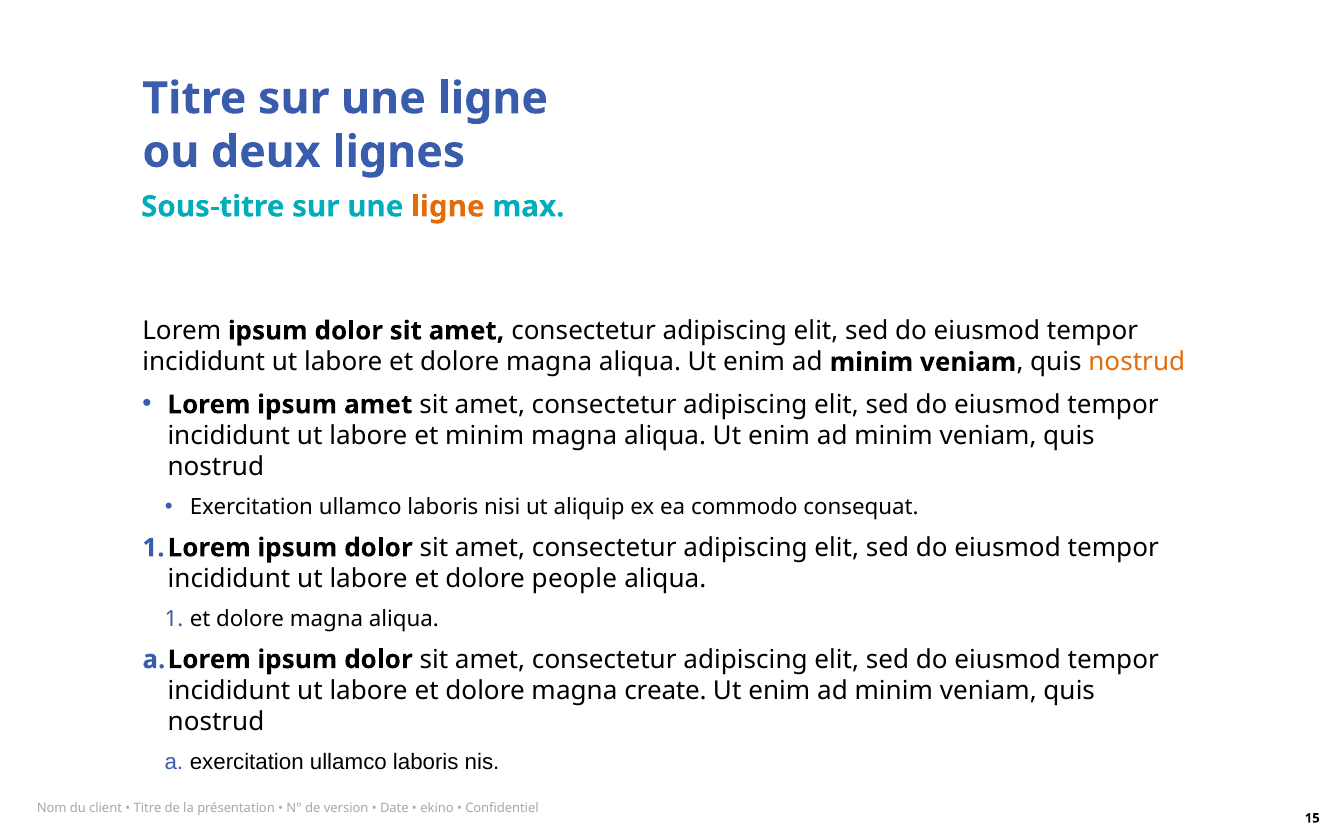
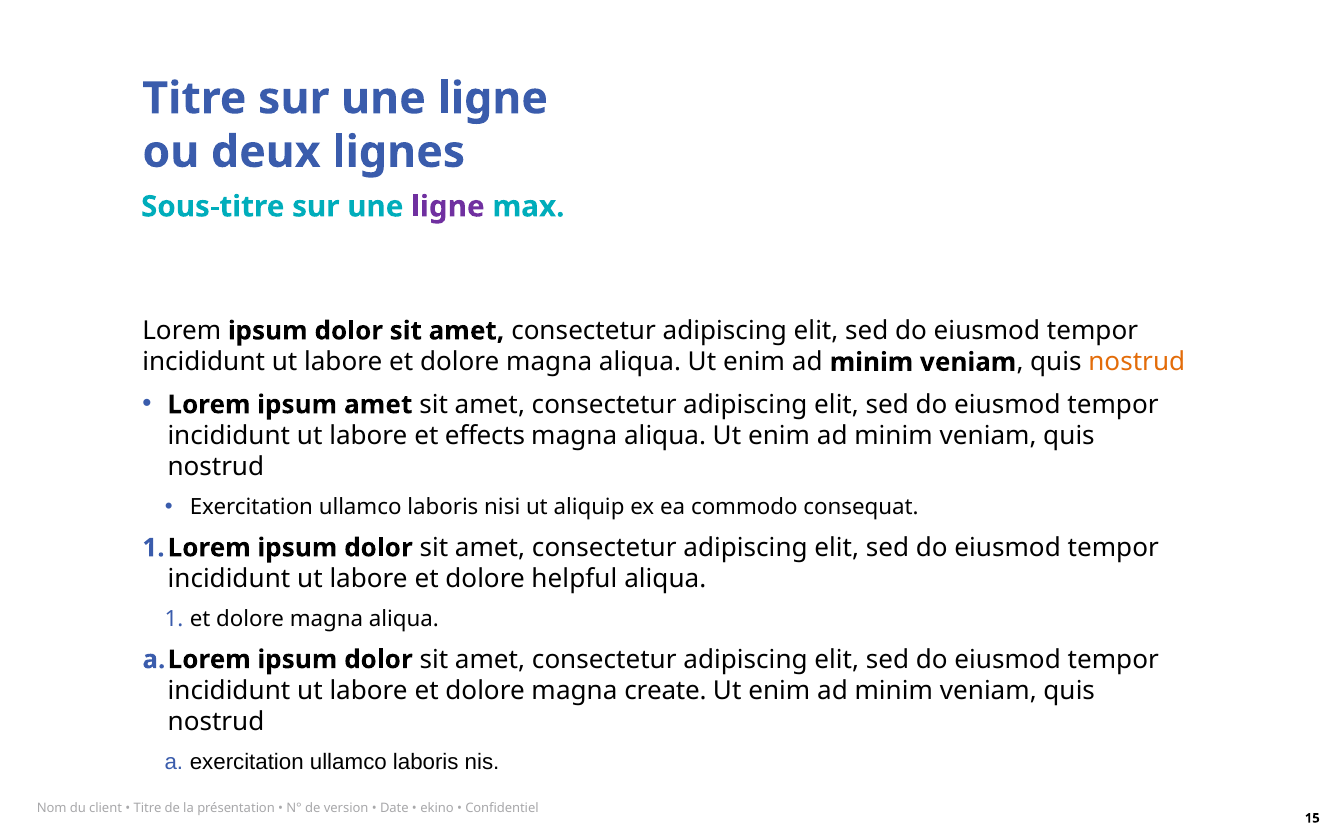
ligne colour: orange -> purple (448, 207)
et minim: minim -> effects (485, 436)
people: people -> helpful (574, 579)
